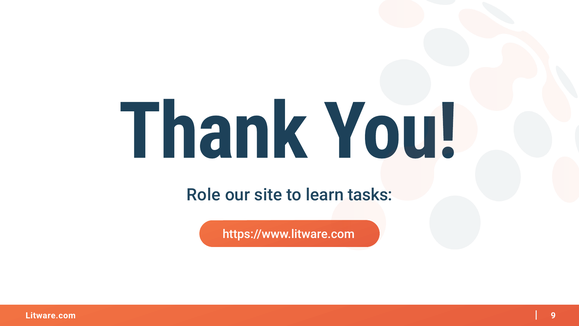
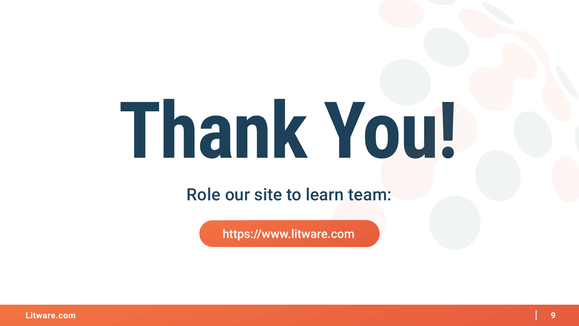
tasks: tasks -> team (370, 195)
